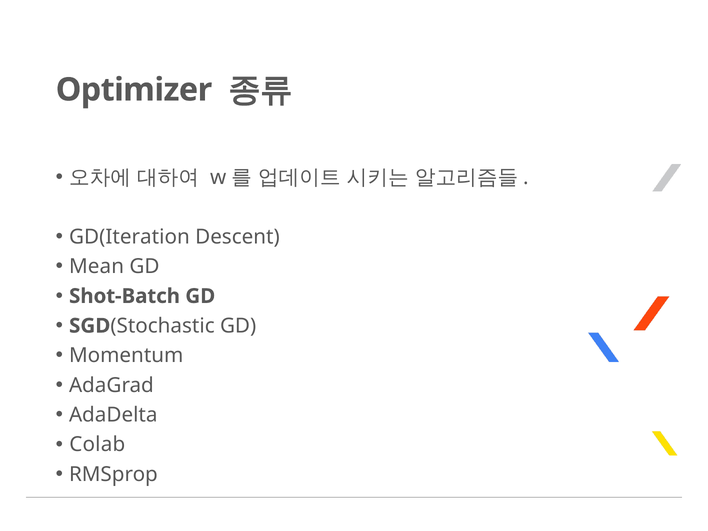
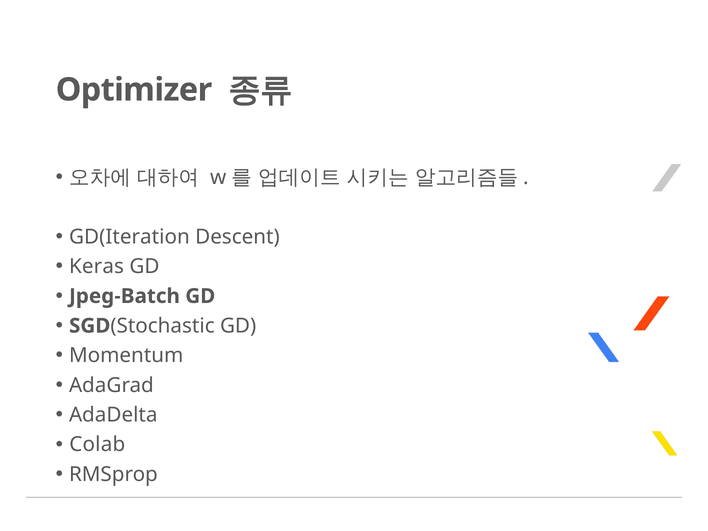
Mean: Mean -> Keras (97, 266)
Shot-Batch: Shot-Batch -> Jpeg-Batch (124, 296)
